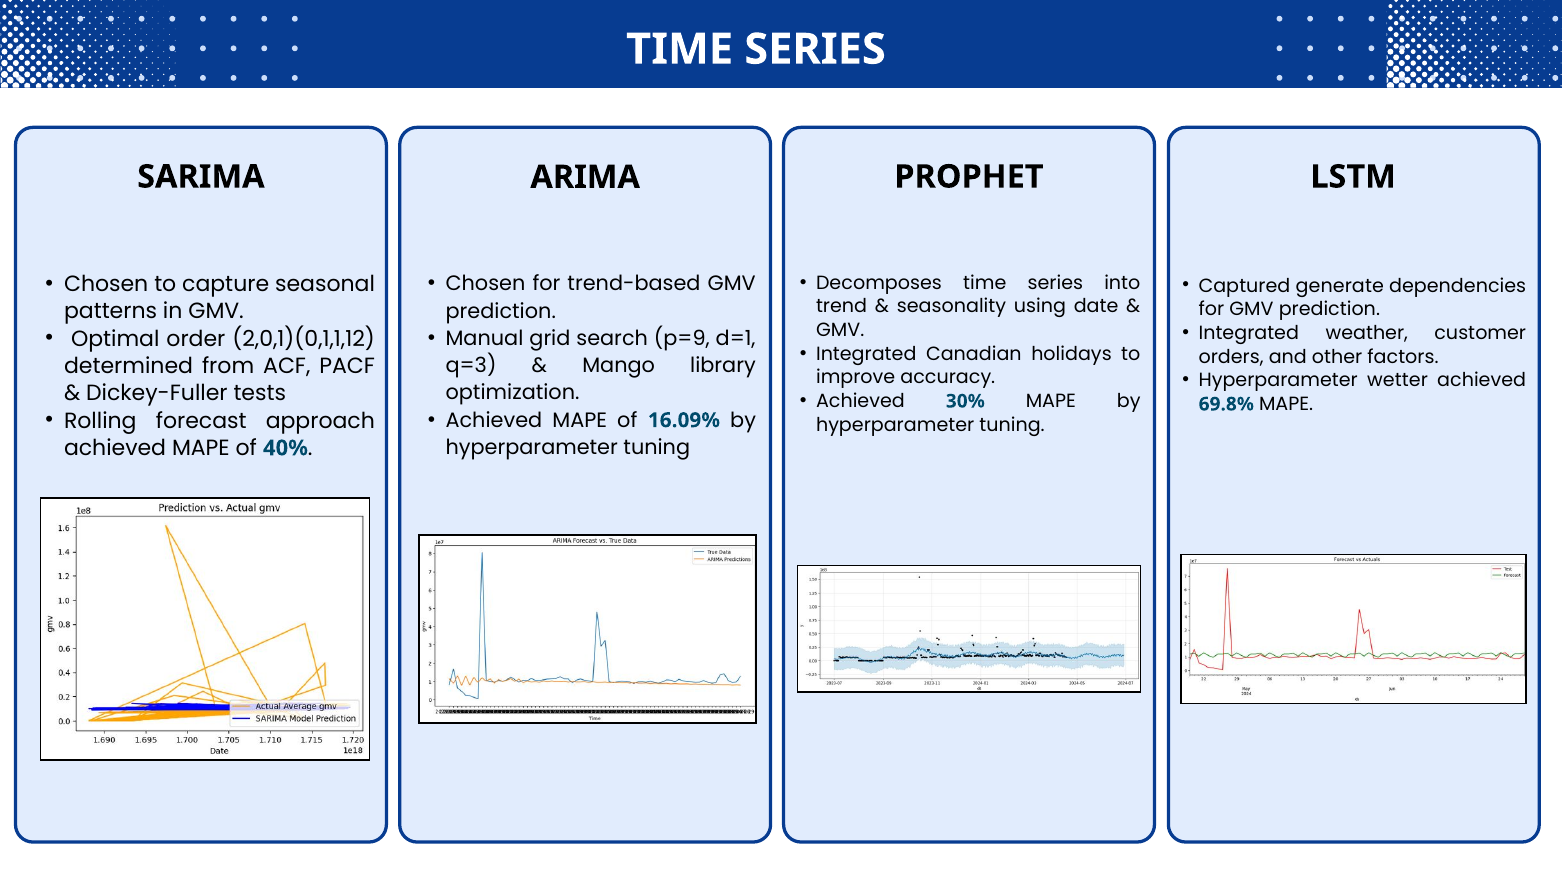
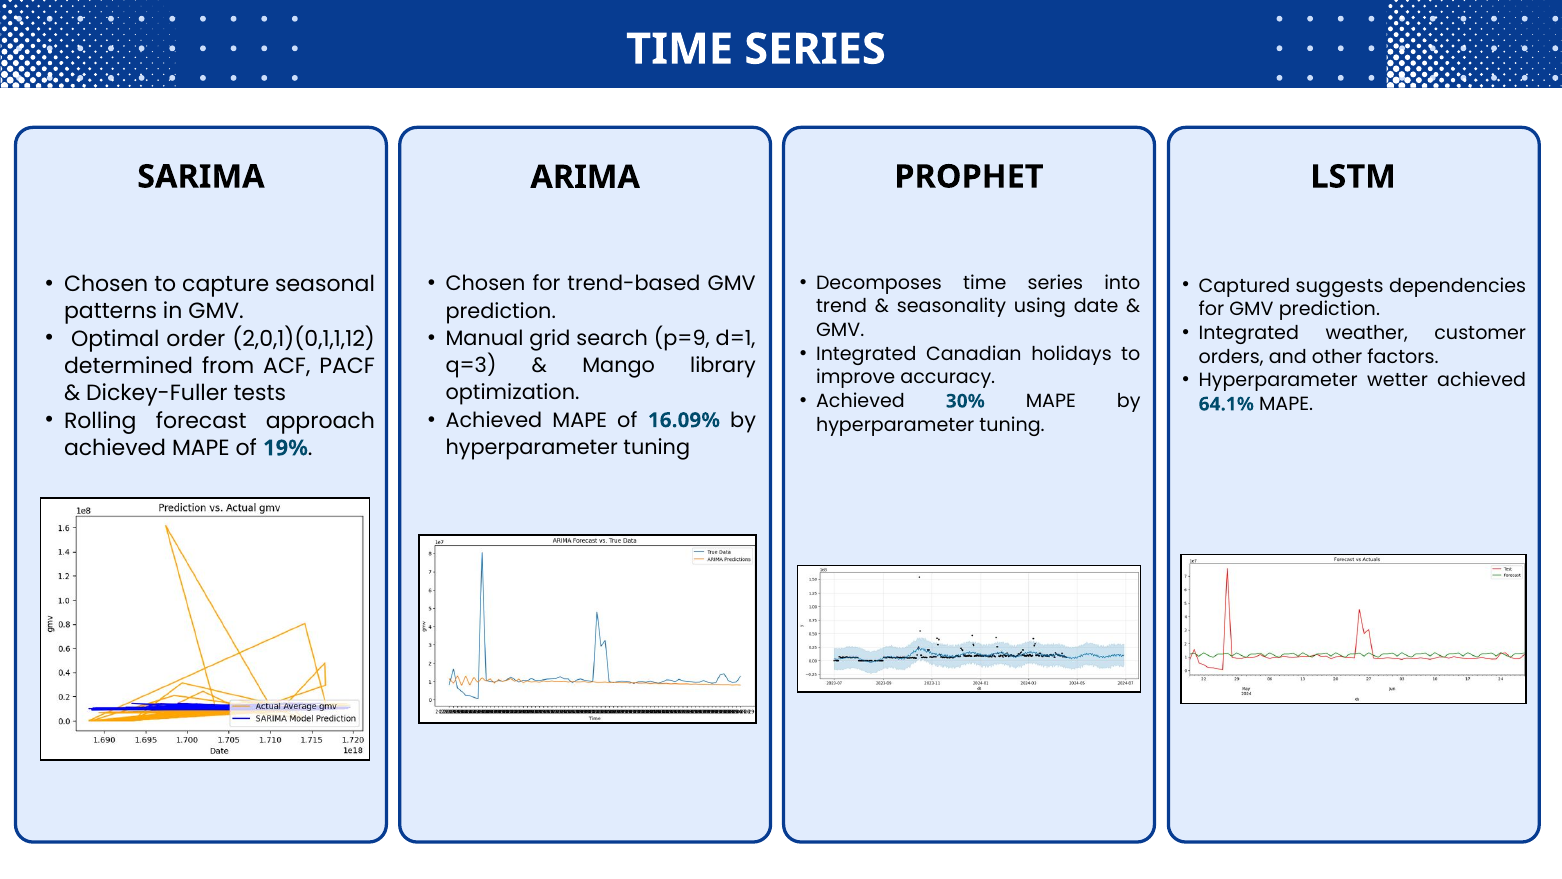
generate: generate -> suggests (1340, 286)
69.8%: 69.8% -> 64.1% (1226, 404)
40%: 40% -> 19% (286, 448)
